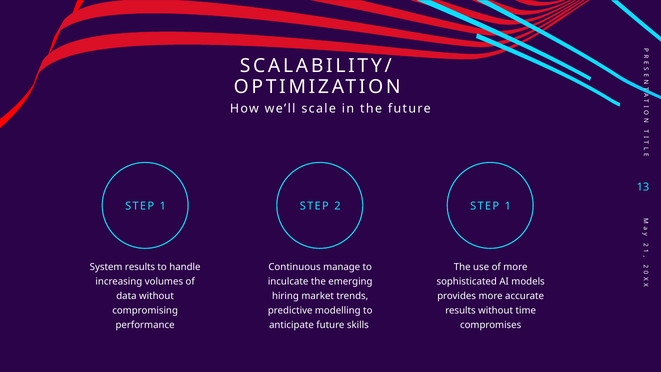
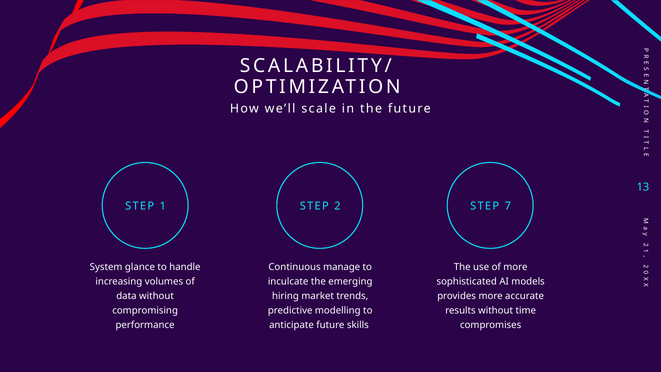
2 STEP 1: 1 -> 7 (508, 206)
System results: results -> glance (140, 267)
